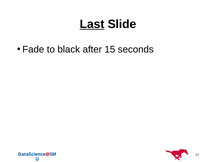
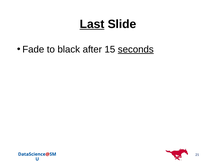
seconds underline: none -> present (136, 49)
